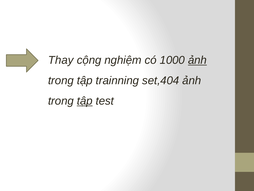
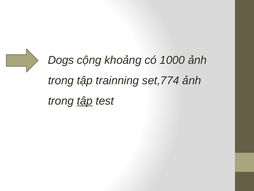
Thay: Thay -> Dogs (61, 60)
nghiệm: nghiệm -> khoảng (123, 60)
ảnh underline: present -> none (197, 60)
set,404: set,404 -> set,774 (161, 80)
